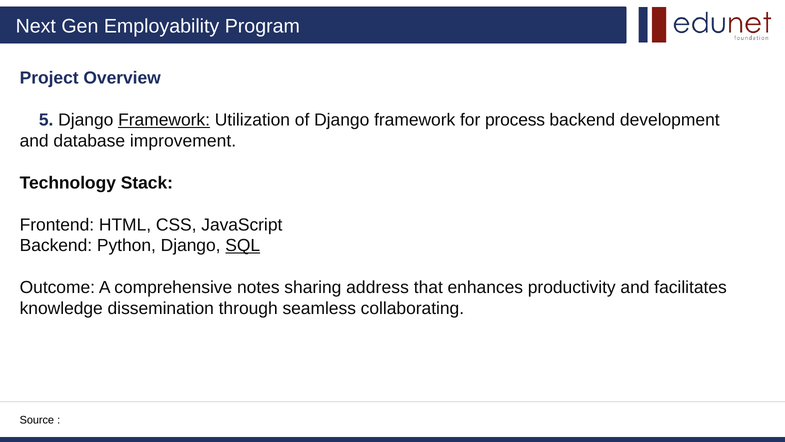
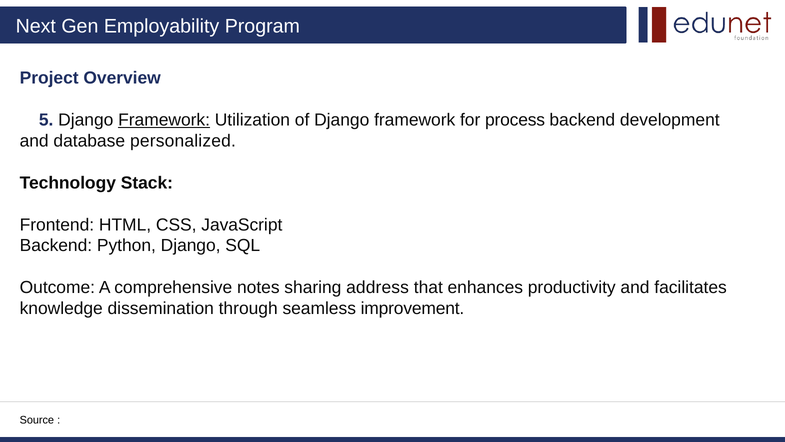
improvement: improvement -> personalized (183, 141)
SQL underline: present -> none (243, 245)
collaborating: collaborating -> improvement (412, 308)
